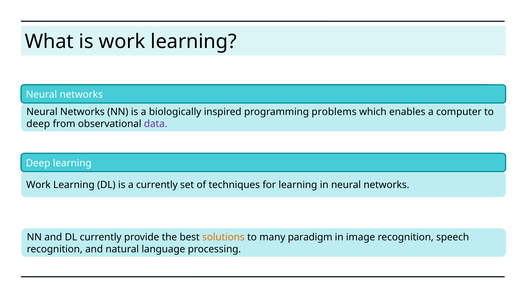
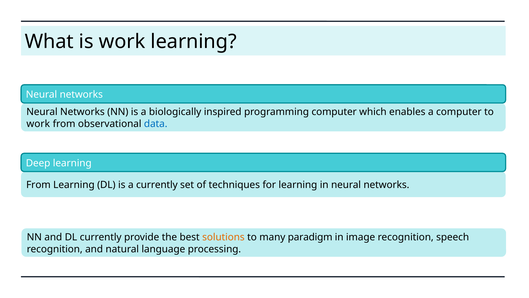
programming problems: problems -> computer (334, 112)
deep: deep -> work (38, 124)
data colour: purple -> blue (156, 124)
Work: Work -> From (38, 185)
